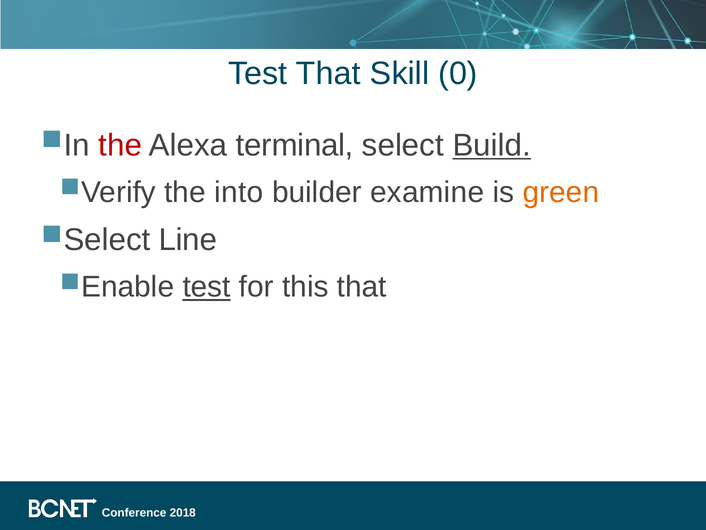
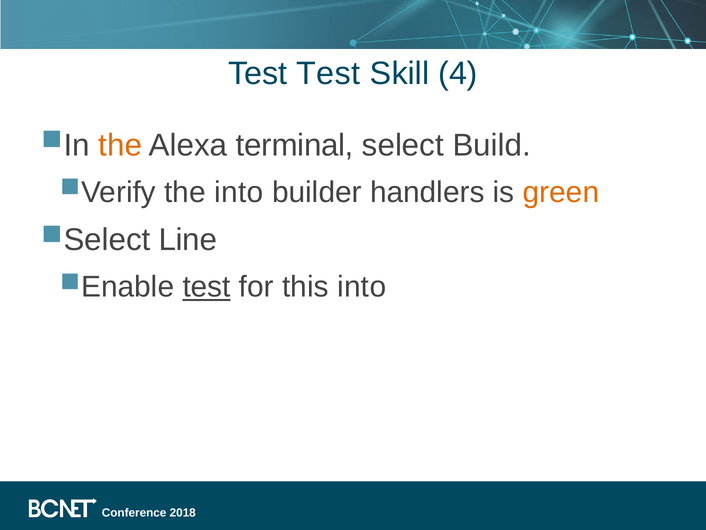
Test That: That -> Test (328, 74)
0: 0 -> 4 (458, 74)
the colour: red -> orange (120, 145)
Build underline: present -> none (492, 145)
examine: examine -> handlers (427, 192)
this that: that -> into (362, 287)
